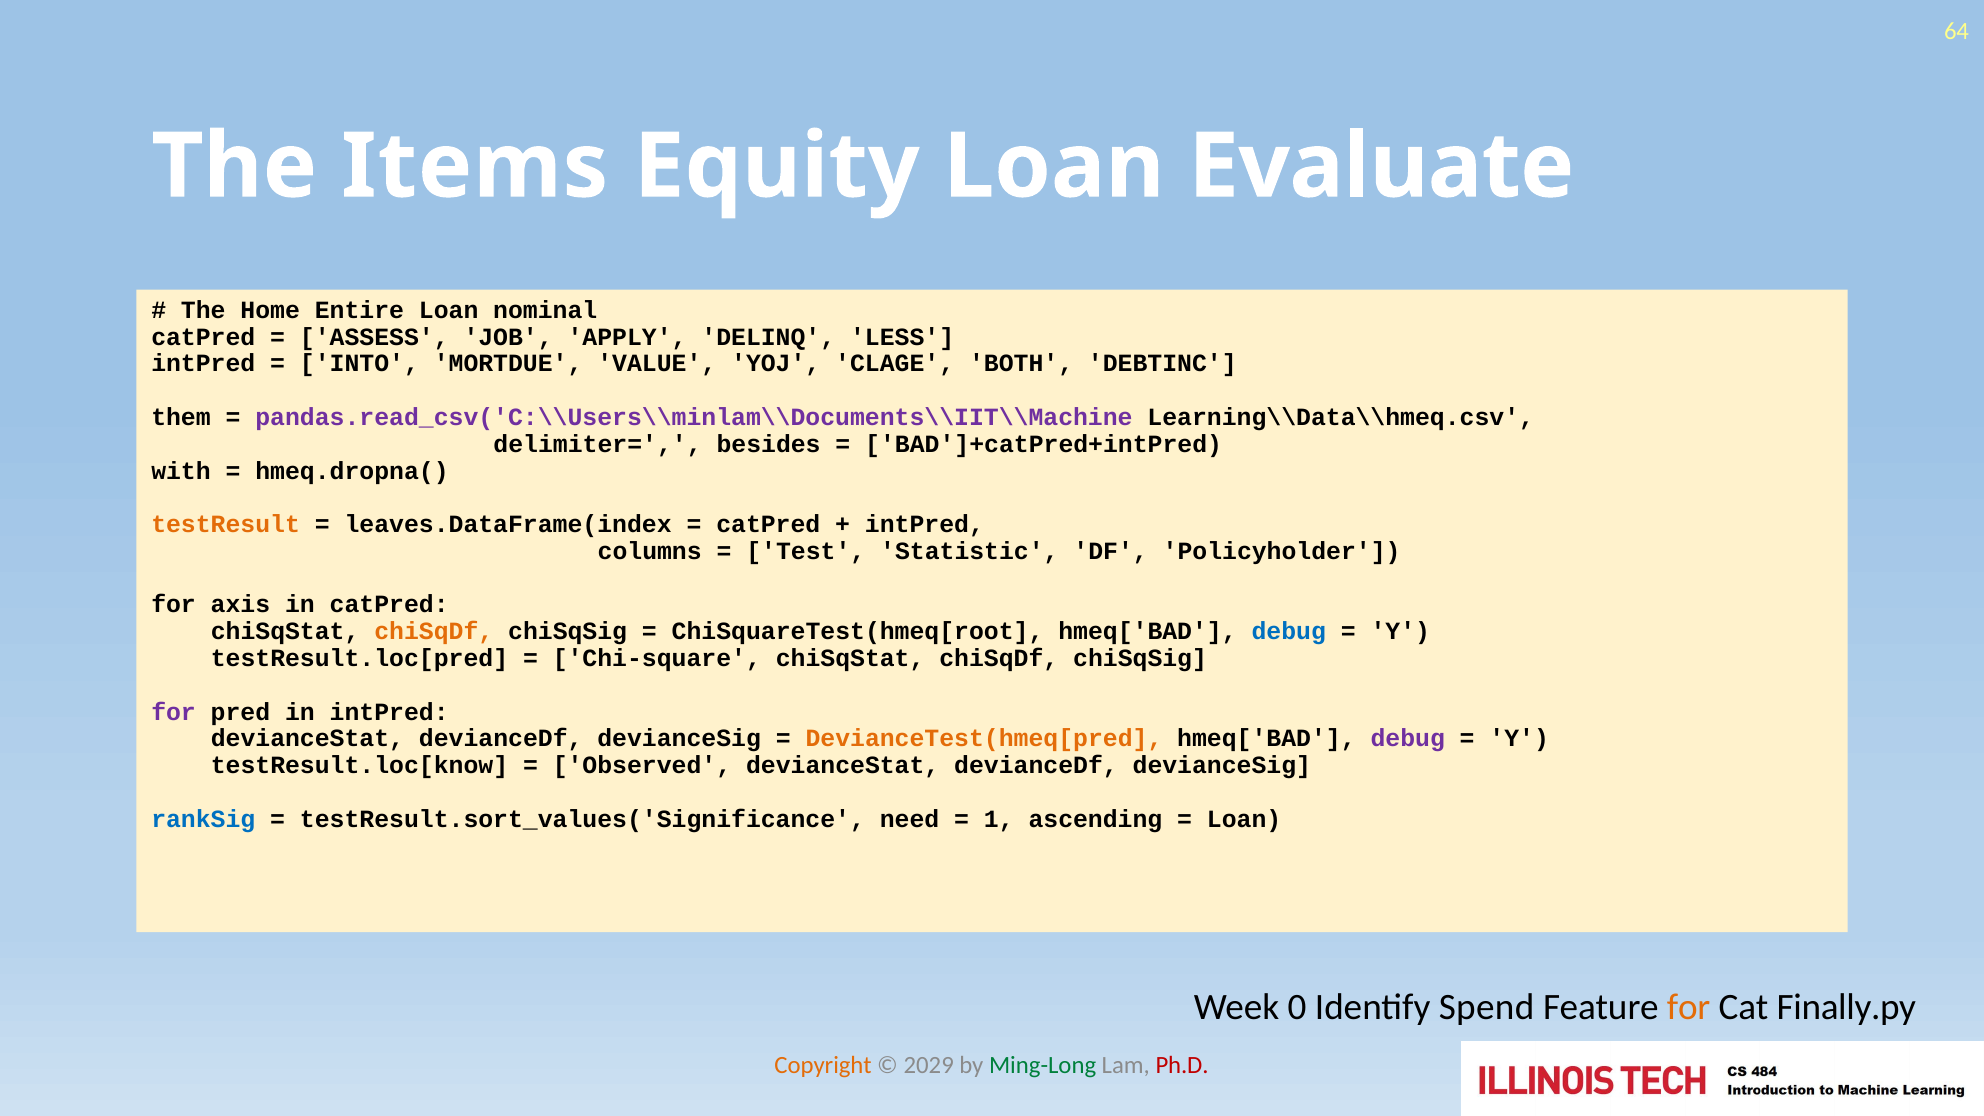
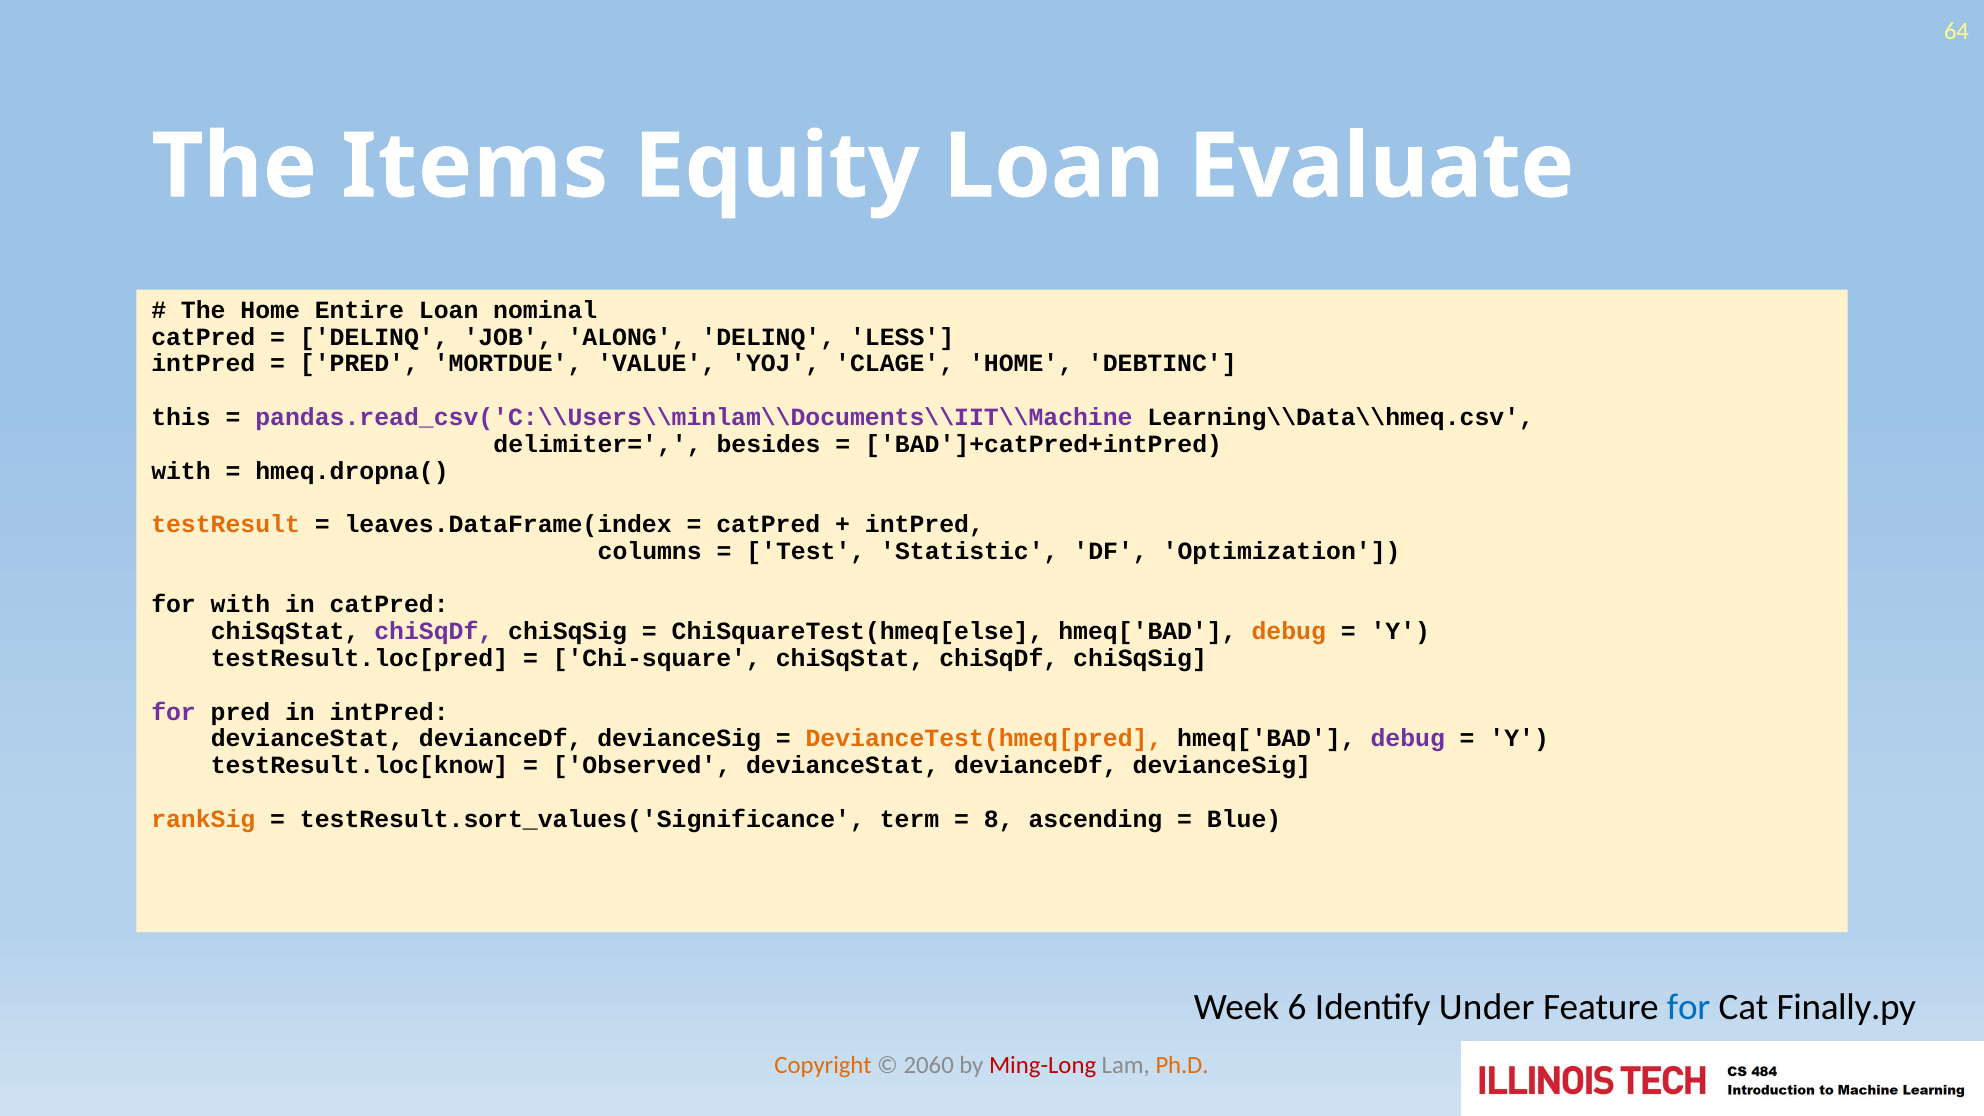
ASSESS: ASSESS -> DELINQ (374, 337)
APPLY: APPLY -> ALONG (627, 337)
INTO: INTO -> PRED (359, 364)
CLAGE BOTH: BOTH -> HOME (1021, 364)
them: them -> this (181, 417)
Policyholder: Policyholder -> Optimization (1282, 551)
for axis: axis -> with (240, 605)
chiSqDf colour: orange -> purple (434, 632)
ChiSquareTest(hmeq[root: ChiSquareTest(hmeq[root -> ChiSquareTest(hmeq[else (858, 632)
debug colour: blue -> orange (1289, 632)
rankSig colour: blue -> orange (203, 819)
need: need -> term (910, 819)
1: 1 -> 8 (999, 819)
Loan: Loan -> Blue (1244, 819)
0: 0 -> 6 (1297, 1007)
Spend: Spend -> Under (1487, 1007)
for colour: orange -> blue (1689, 1007)
2029: 2029 -> 2060 (929, 1066)
Ming-Long colour: green -> red (1043, 1066)
Ph.D colour: red -> orange (1182, 1066)
